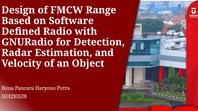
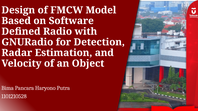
Range: Range -> Model (101, 10)
